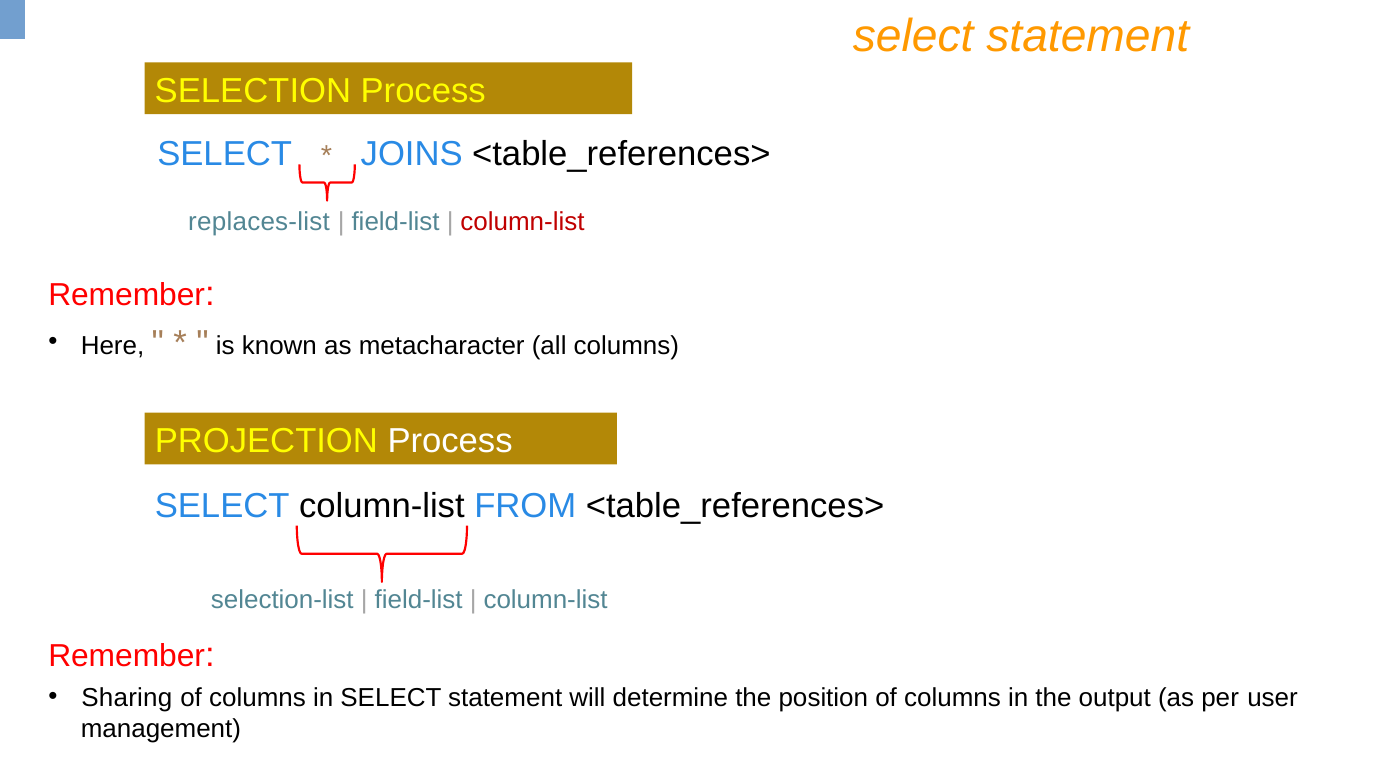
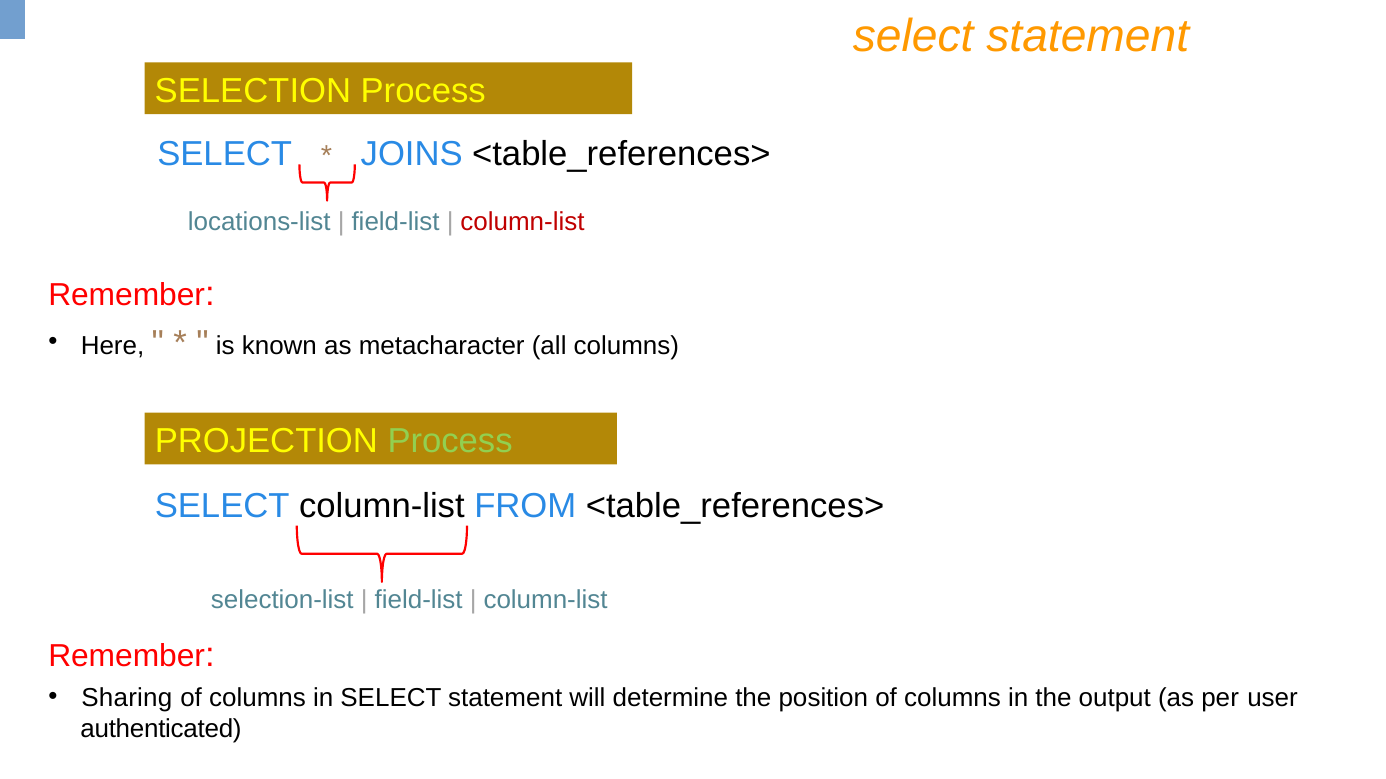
replaces-list: replaces-list -> locations-list (259, 222)
Process colour: white -> light green (450, 441)
management: management -> authenticated (161, 729)
